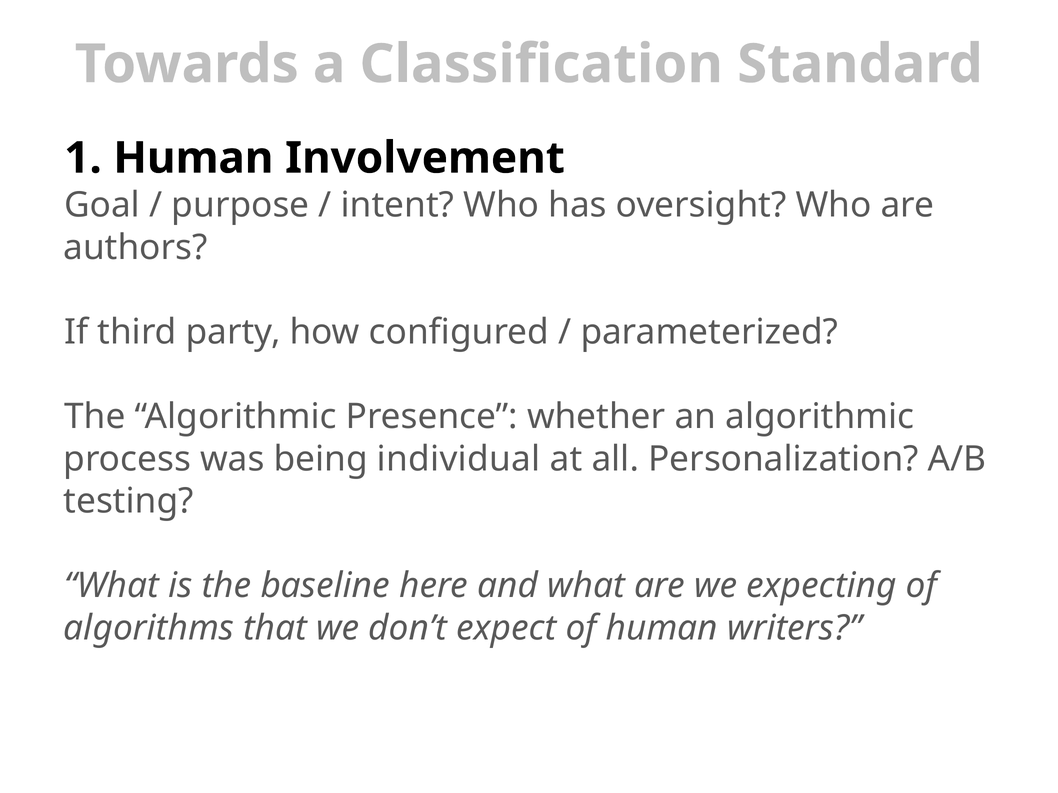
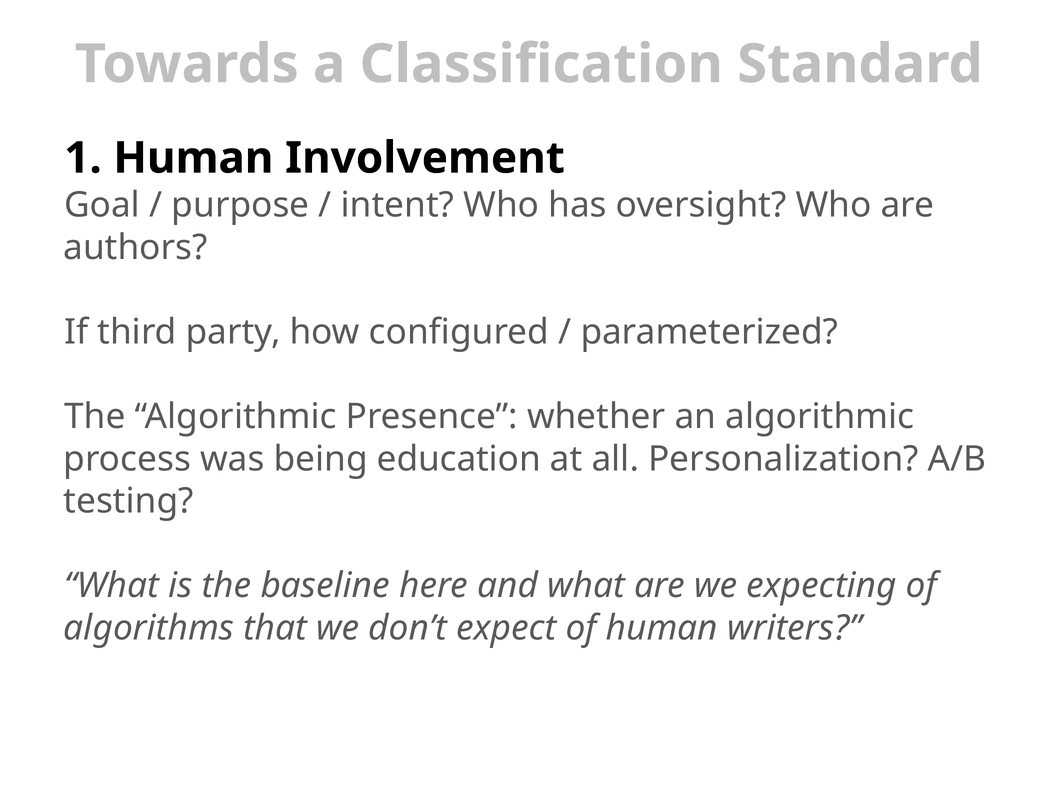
individual: individual -> education (459, 459)
